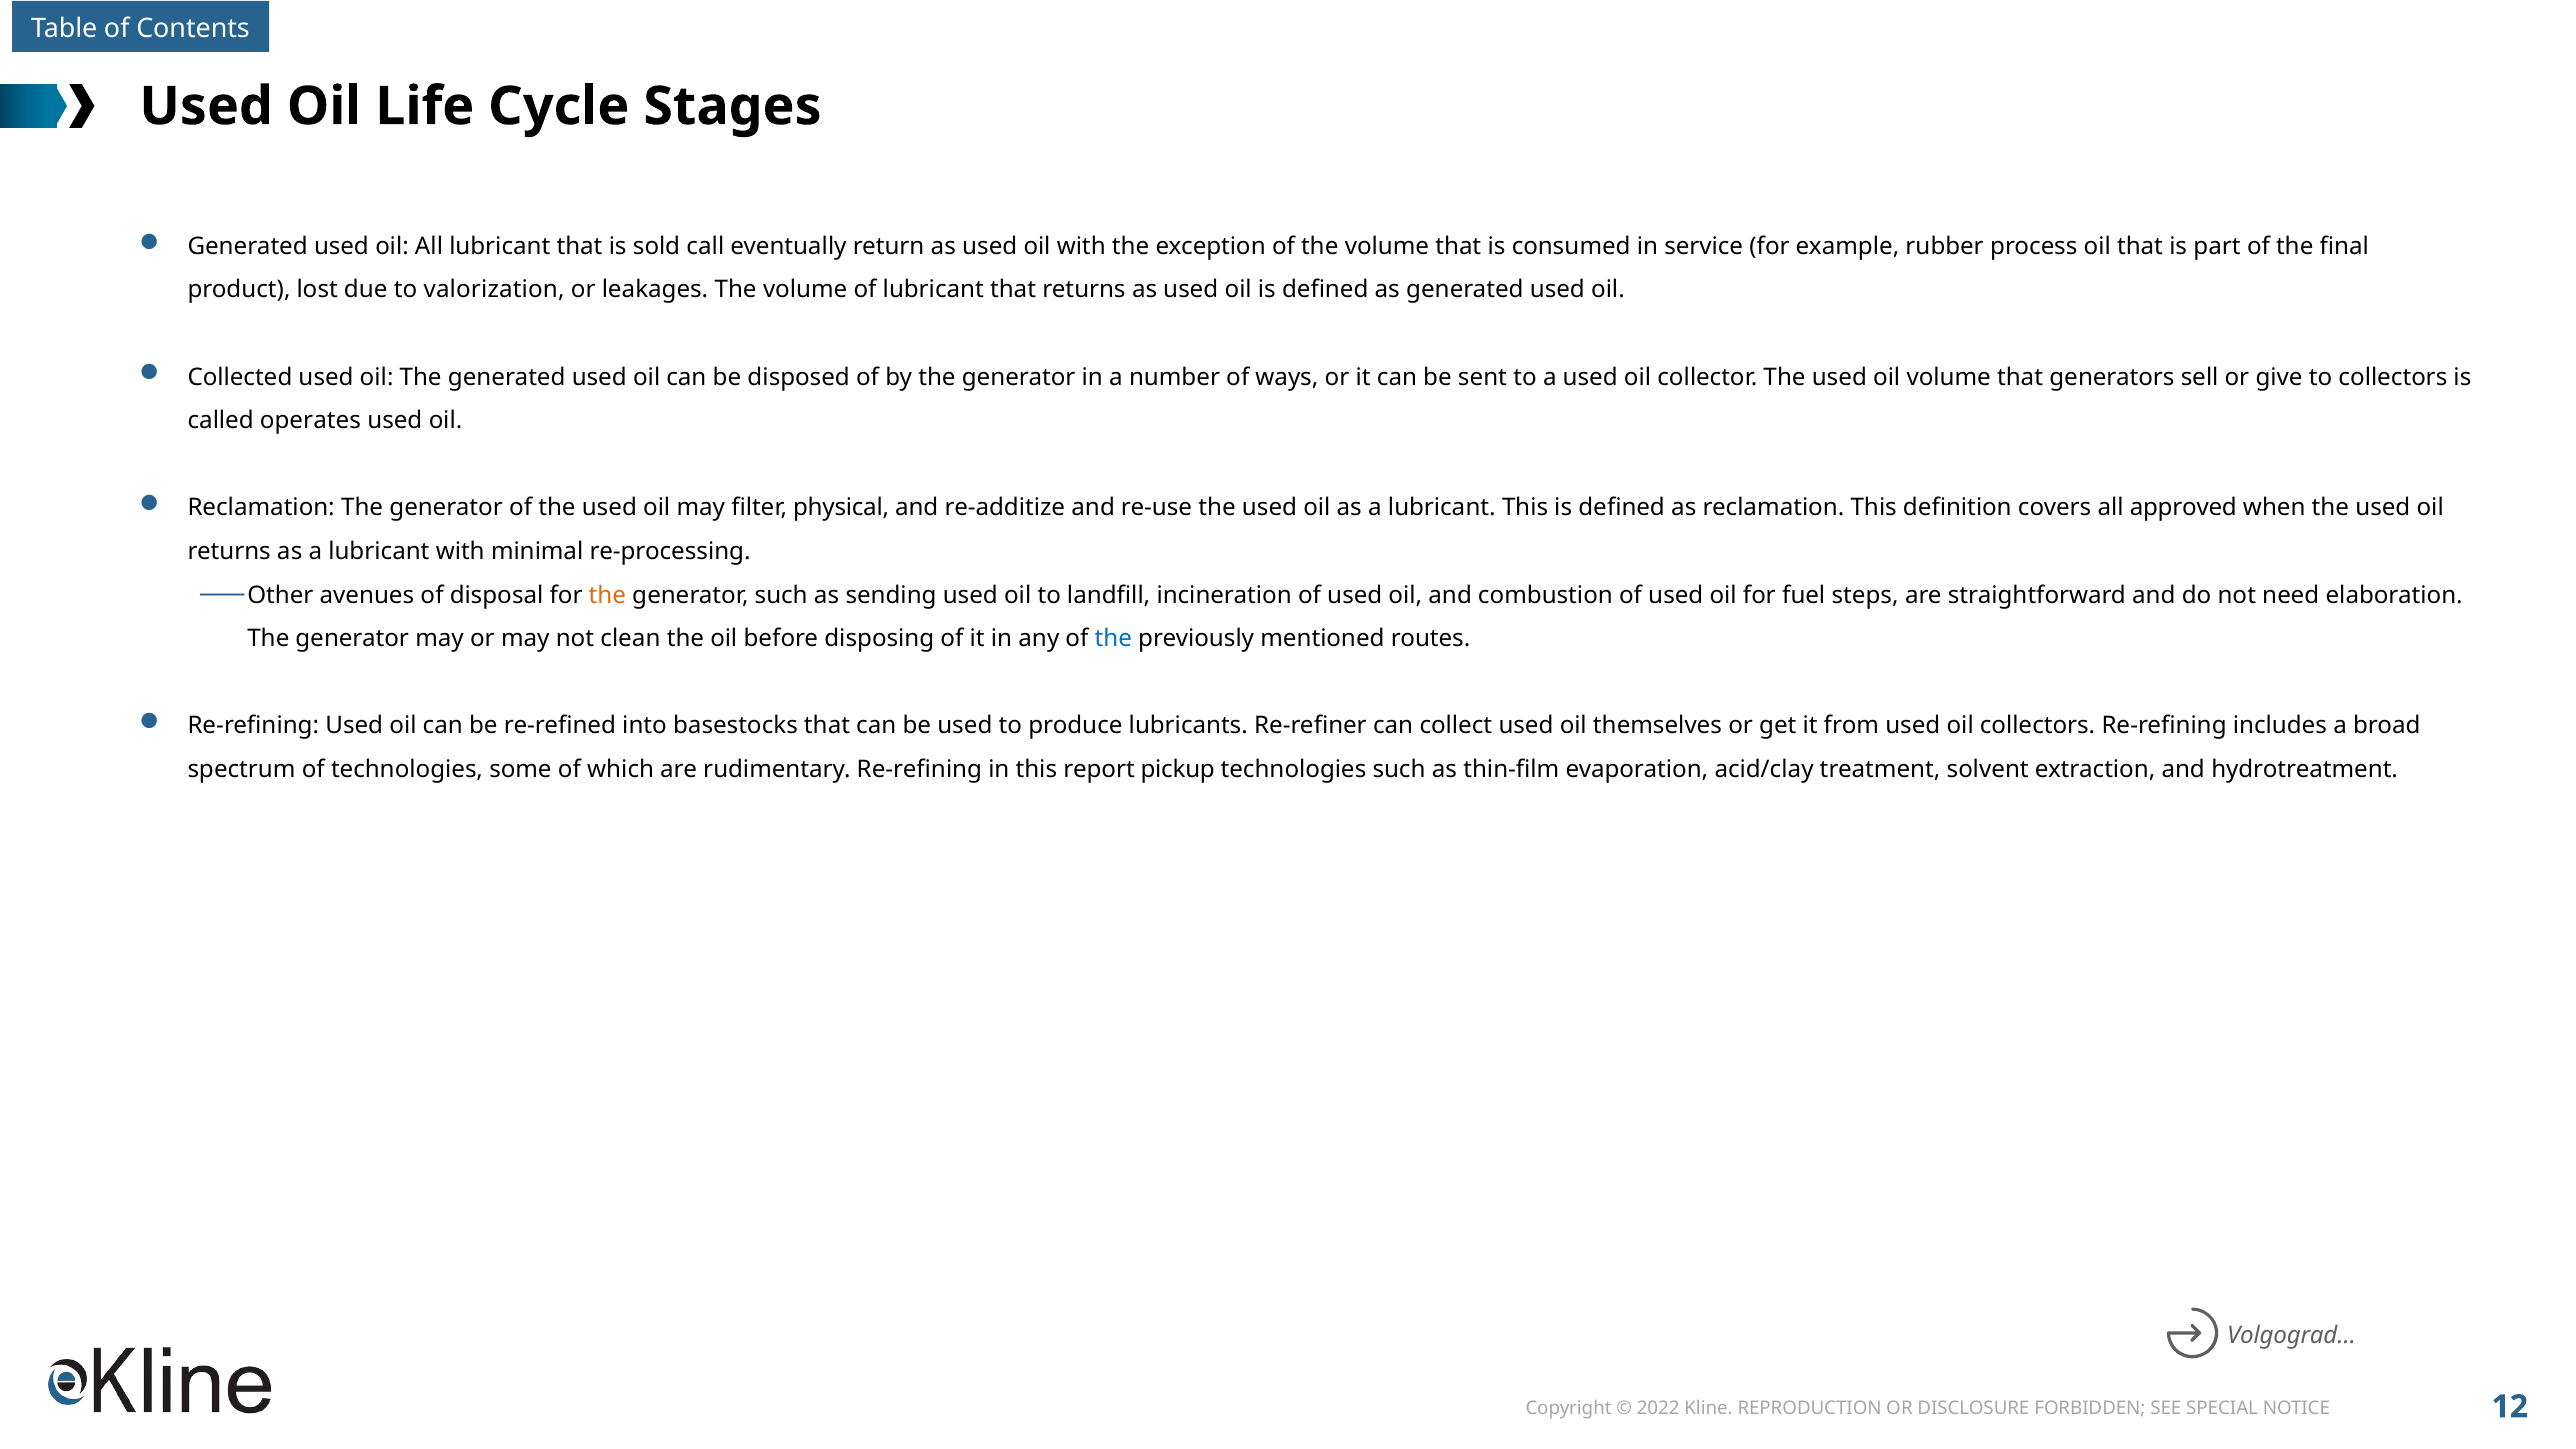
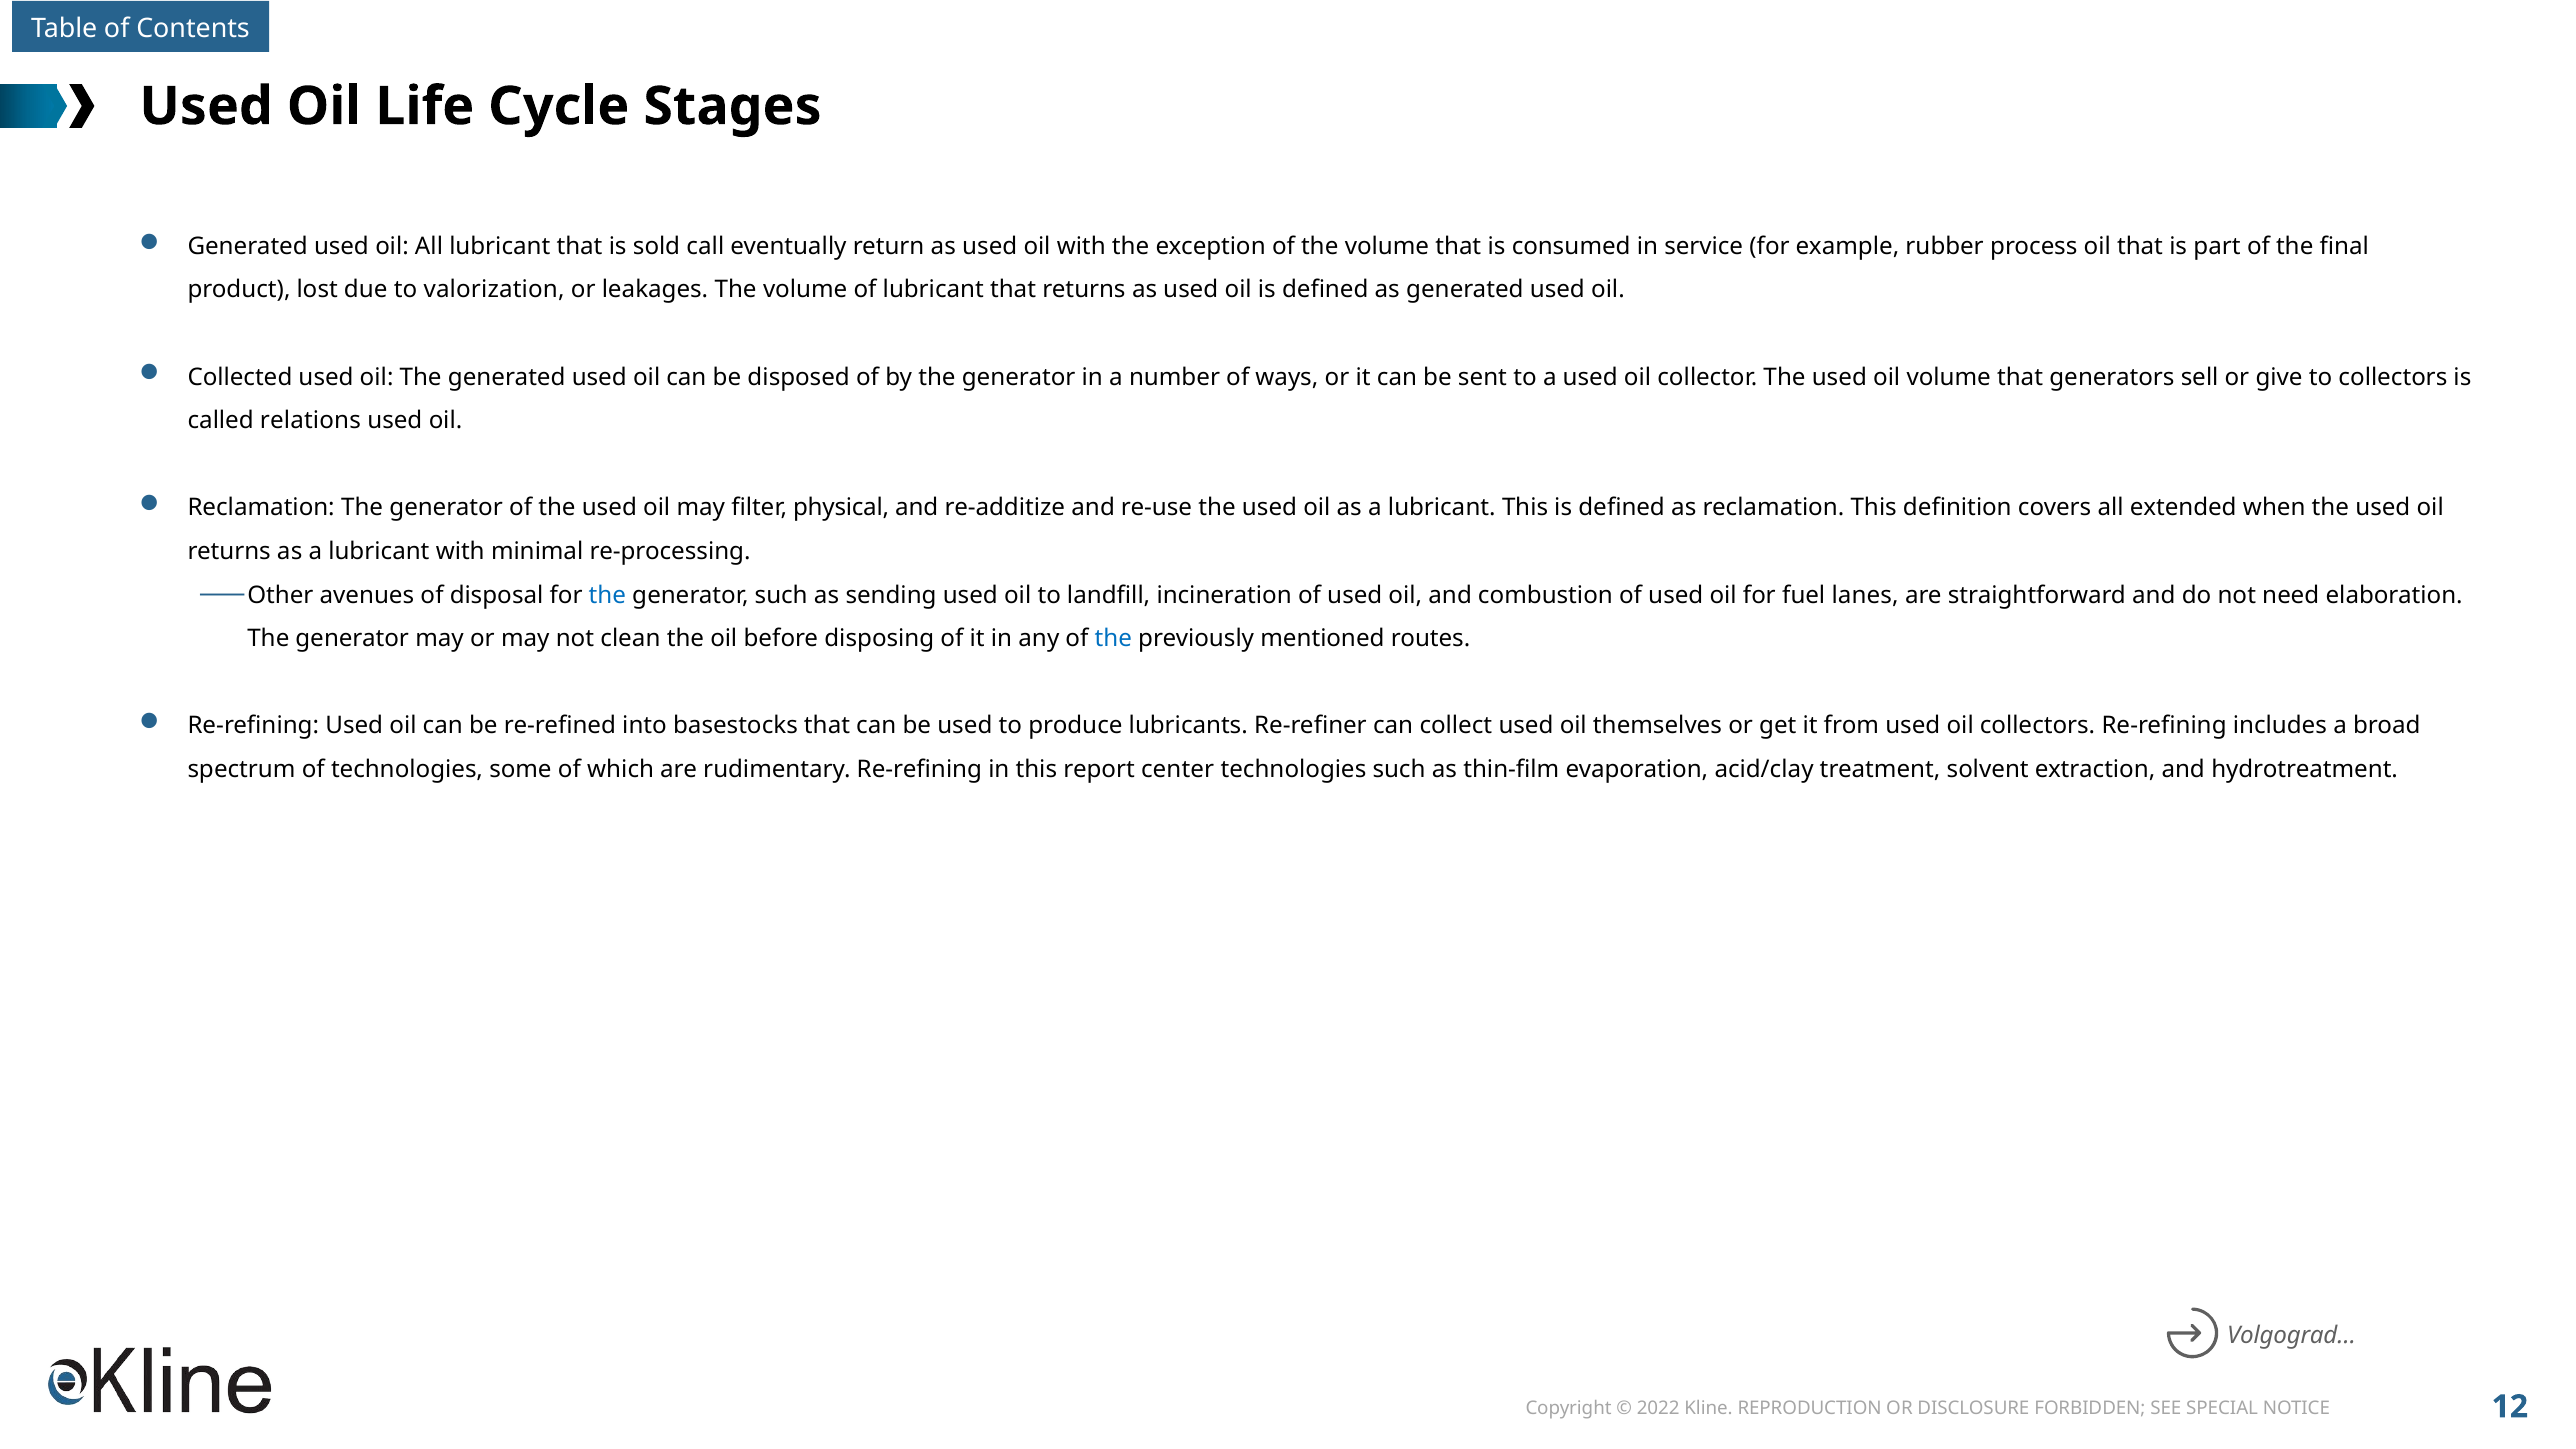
operates: operates -> relations (310, 421)
approved: approved -> extended (2183, 508)
the colour: orange -> blue (607, 595)
steps: steps -> lanes (1865, 595)
pickup: pickup -> center (1178, 769)
